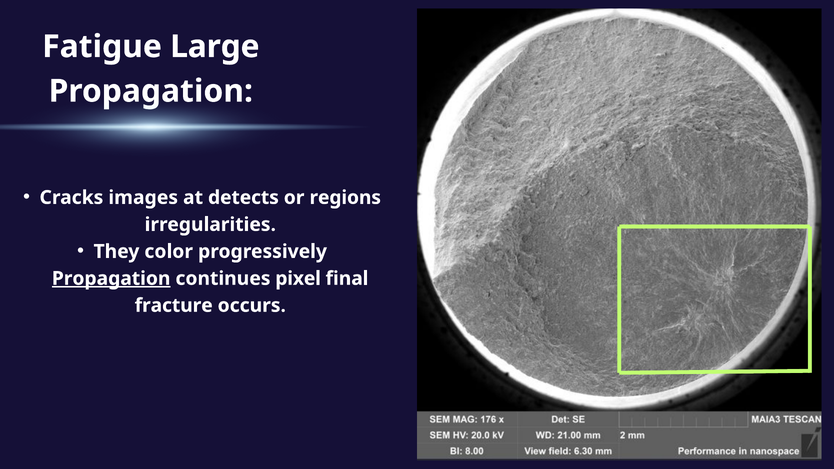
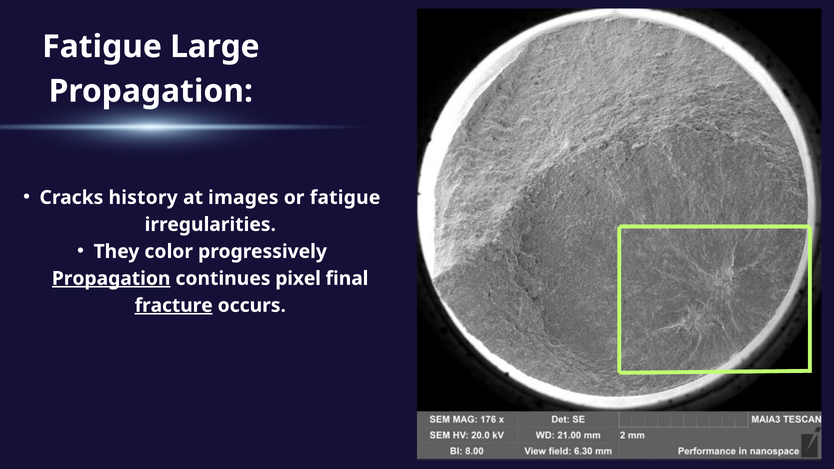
images: images -> history (143, 198)
detects: detects -> images (243, 198)
or regions: regions -> fatigue (345, 198)
fracture underline: none -> present (174, 306)
